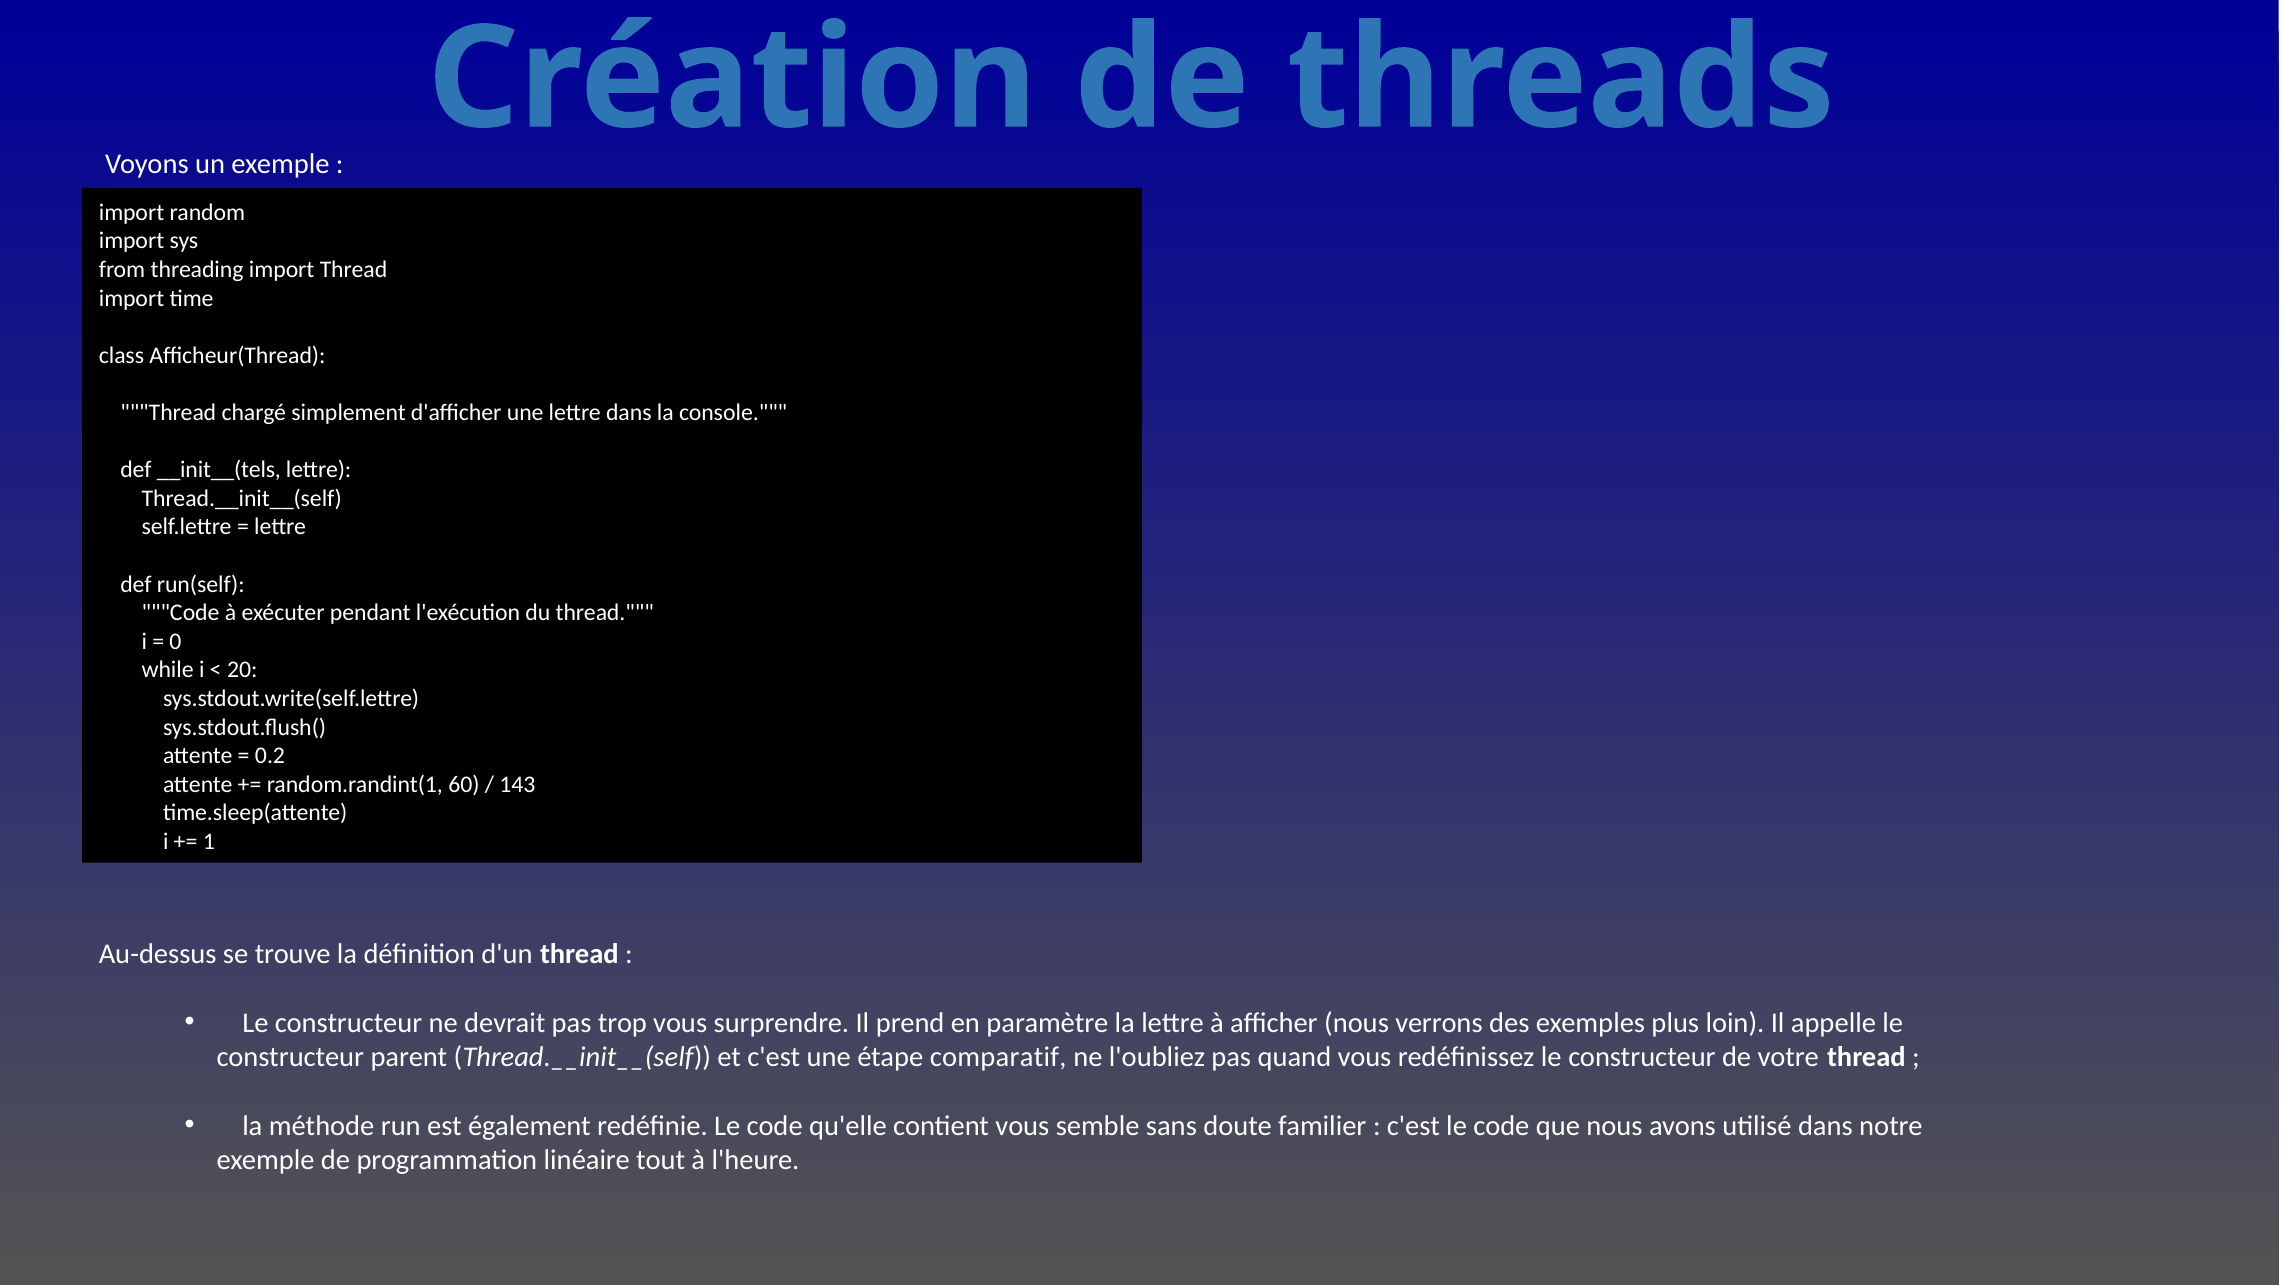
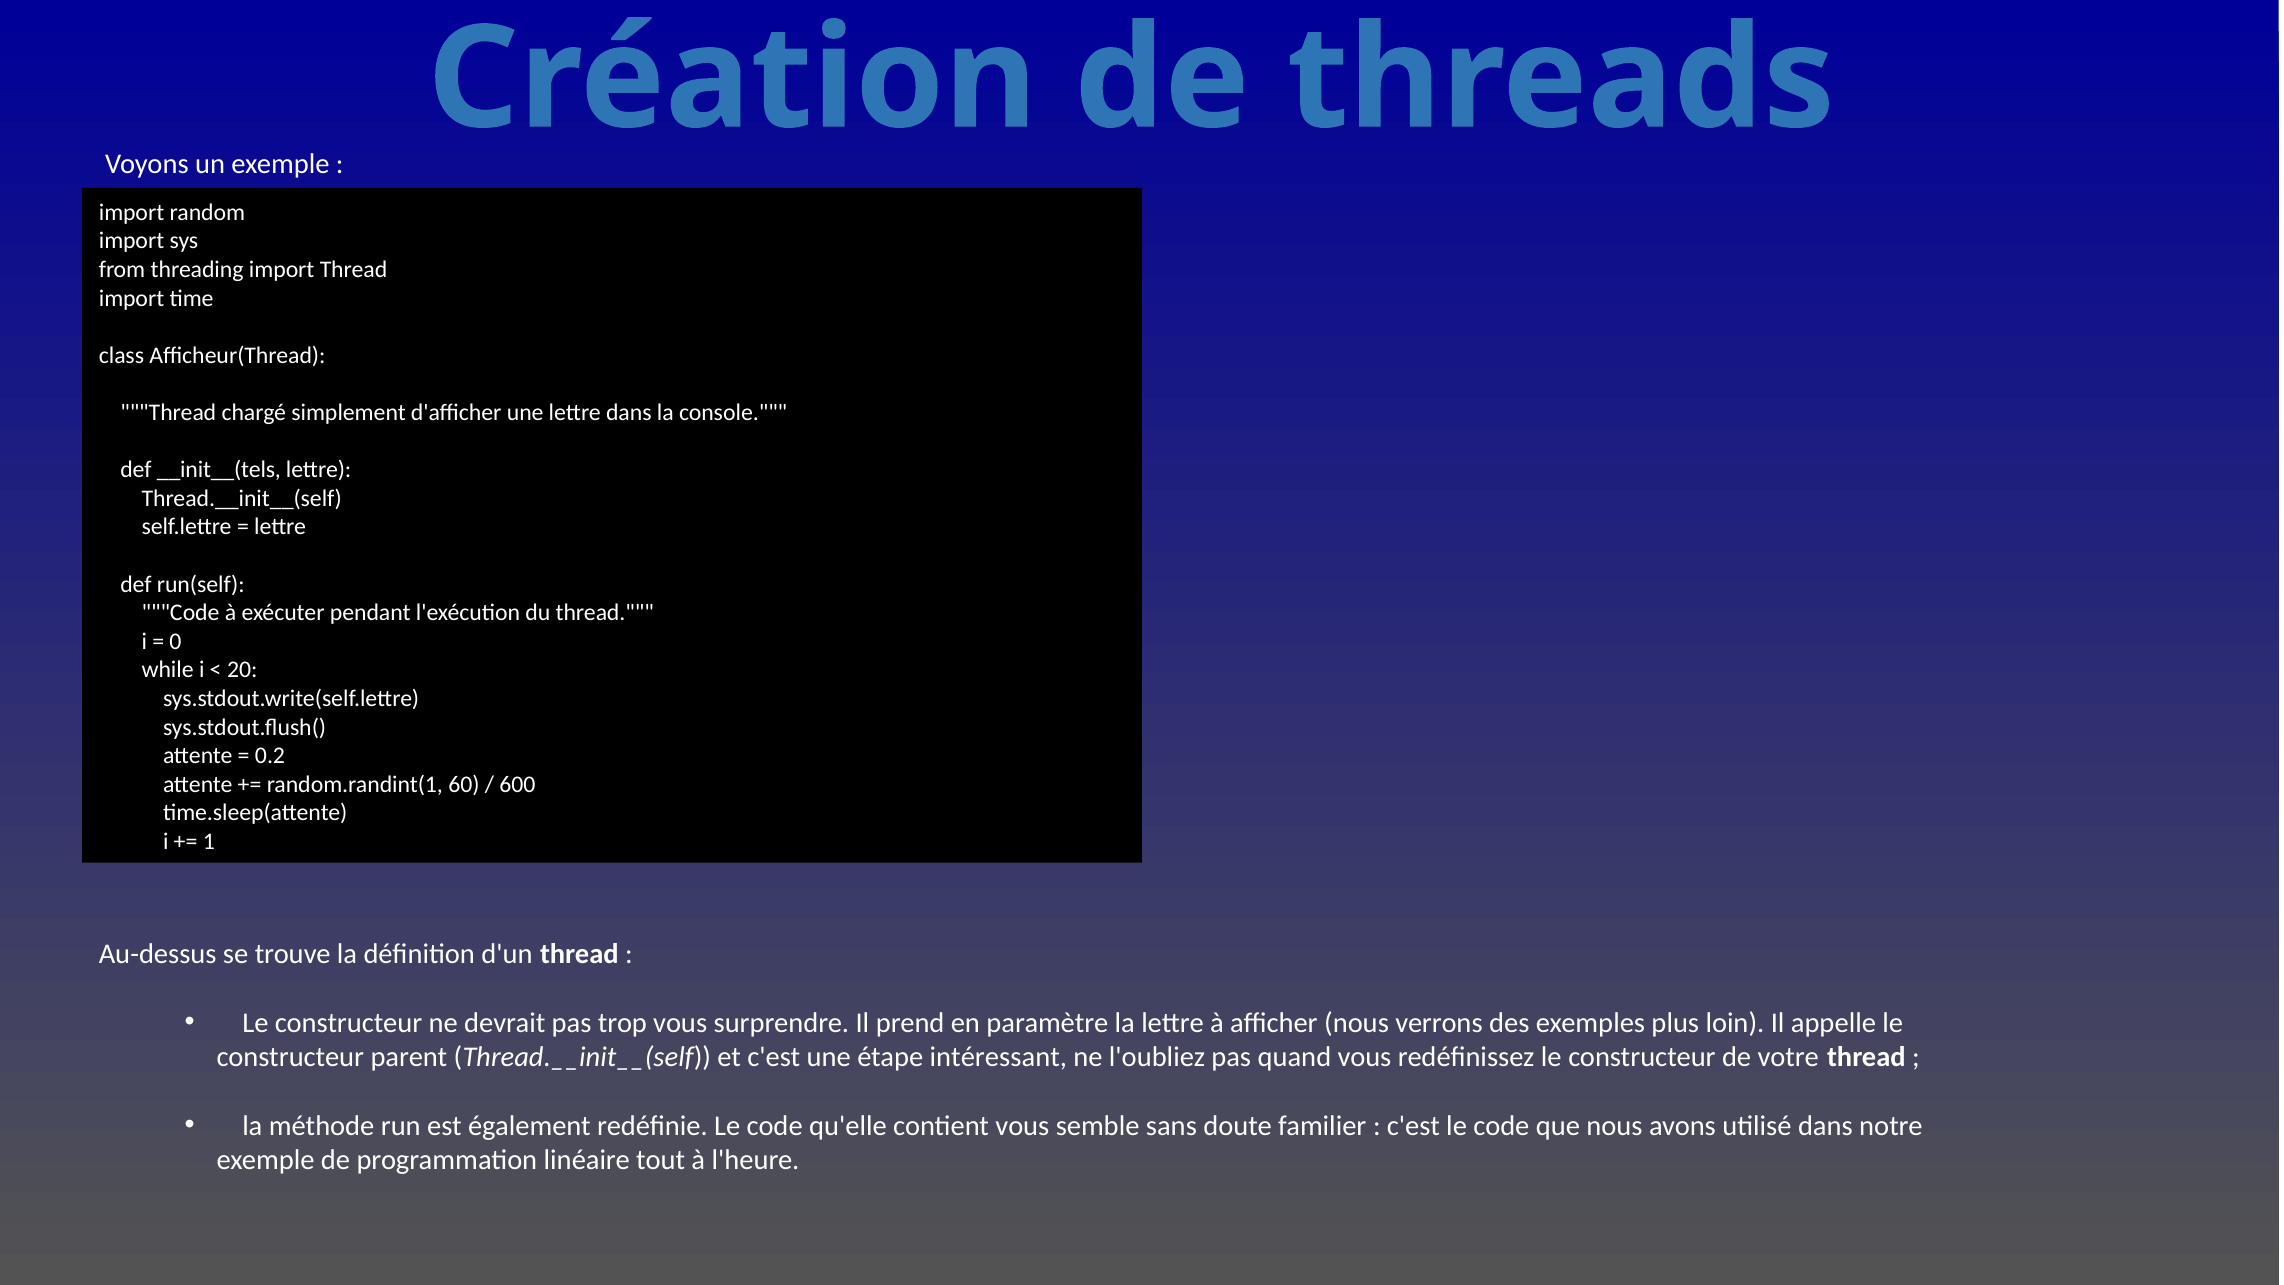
143: 143 -> 600 (517, 784)
comparatif: comparatif -> intéressant (998, 1057)
